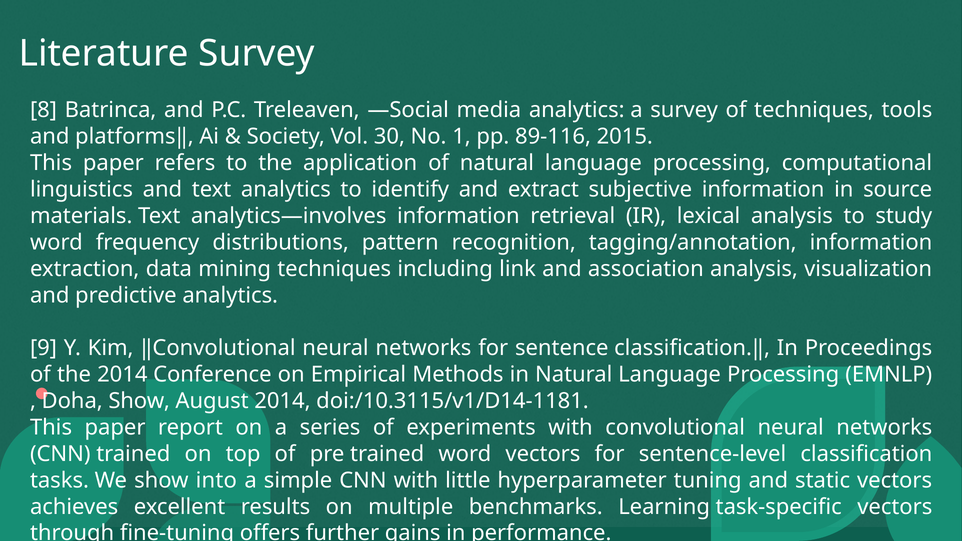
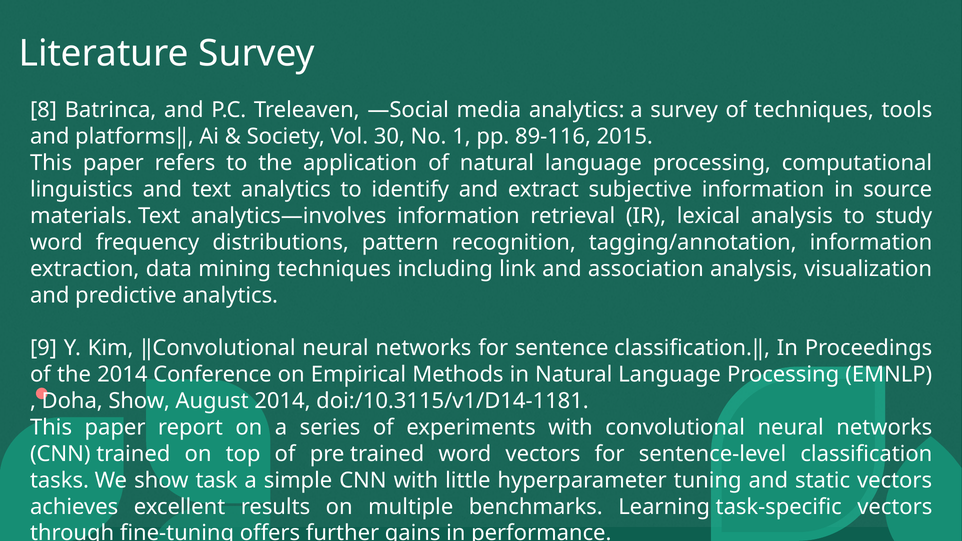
into: into -> task (217, 480)
